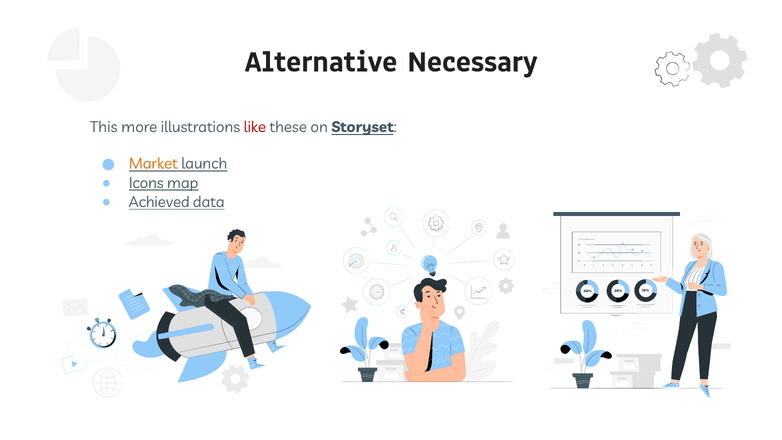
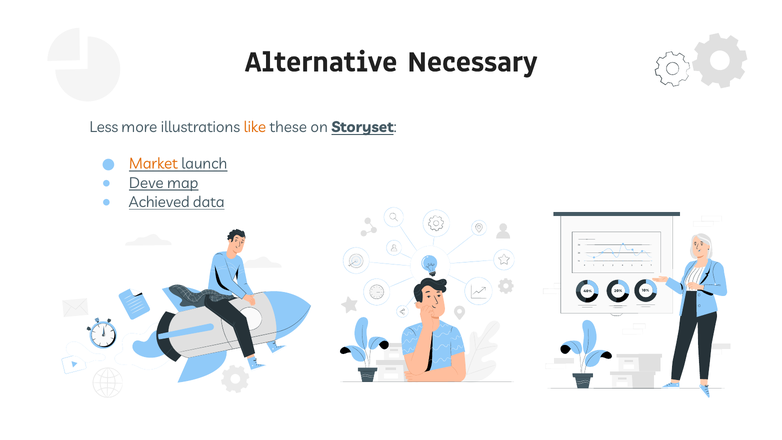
This: This -> Less (104, 127)
like colour: red -> orange (255, 127)
Icons: Icons -> Deve (146, 183)
